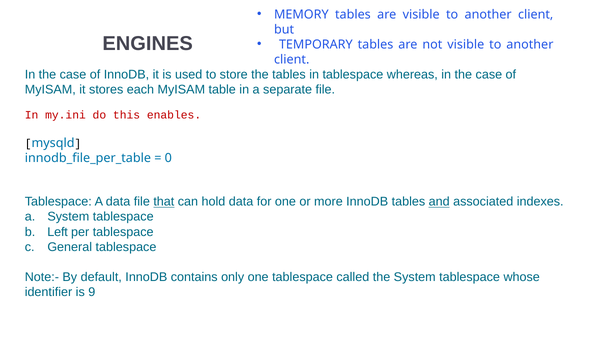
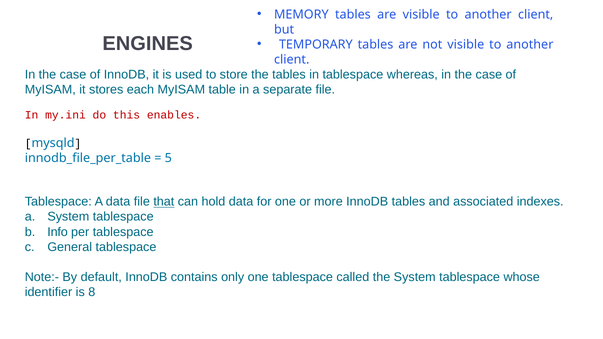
0: 0 -> 5 (168, 158)
and underline: present -> none (439, 202)
Left: Left -> Info (58, 232)
9: 9 -> 8 (92, 292)
